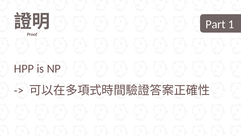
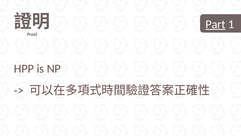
Part underline: none -> present (215, 24)
